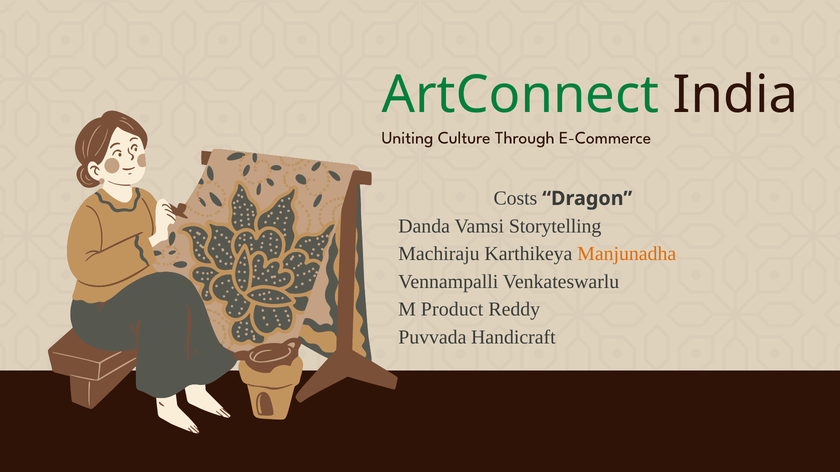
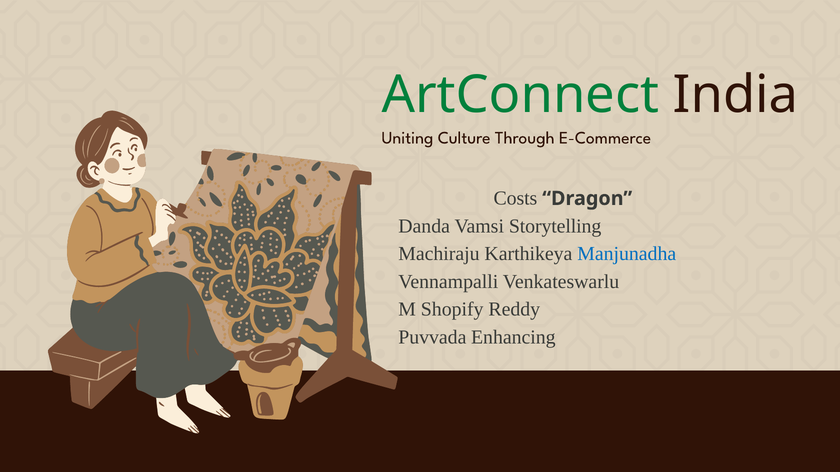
Manjunadha colour: orange -> blue (627, 254)
Product: Product -> Shopify (452, 310)
Handicraft: Handicraft -> Enhancing (513, 337)
